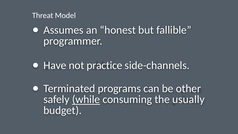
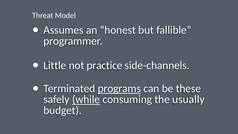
Have: Have -> Little (55, 65)
programs underline: none -> present (119, 88)
other: other -> these (188, 88)
